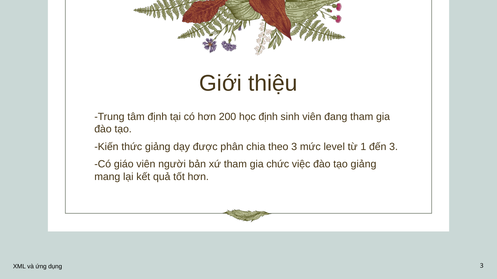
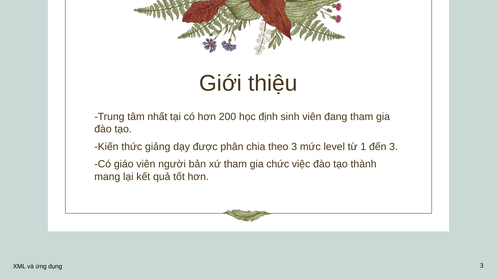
tâm định: định -> nhất (157, 117)
tạo giảng: giảng -> thành (364, 165)
